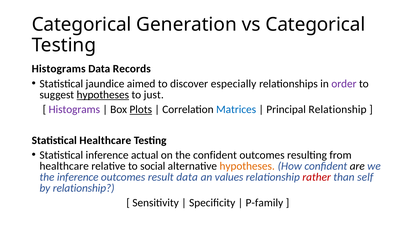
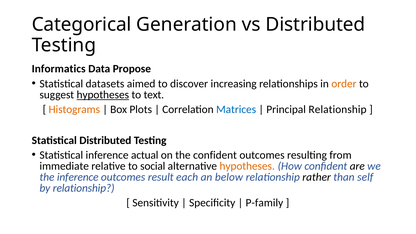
vs Categorical: Categorical -> Distributed (315, 25)
Histograms: Histograms -> Informatics (59, 69)
Records: Records -> Propose (132, 69)
jaundice: jaundice -> datasets (105, 84)
especially: especially -> increasing (234, 84)
order colour: purple -> orange (344, 84)
just: just -> text (154, 95)
Histograms colour: purple -> orange (74, 110)
Plots underline: present -> none (141, 110)
Statistical Healthcare: Healthcare -> Distributed (105, 140)
healthcare: healthcare -> immediate (64, 166)
result data: data -> each (187, 177)
values: values -> below (229, 177)
rather colour: red -> black (317, 177)
